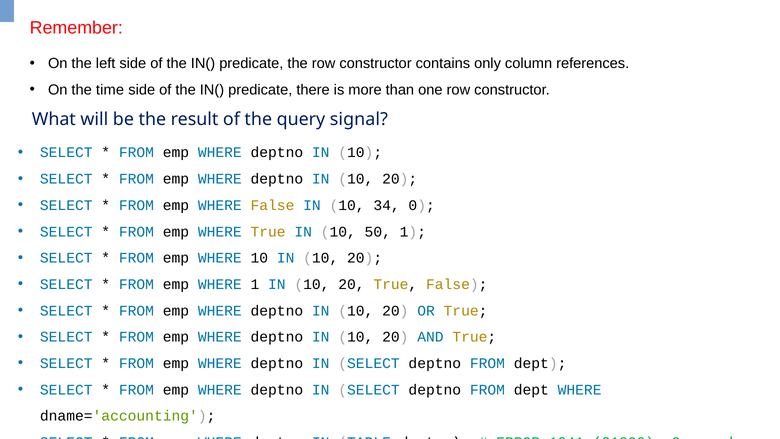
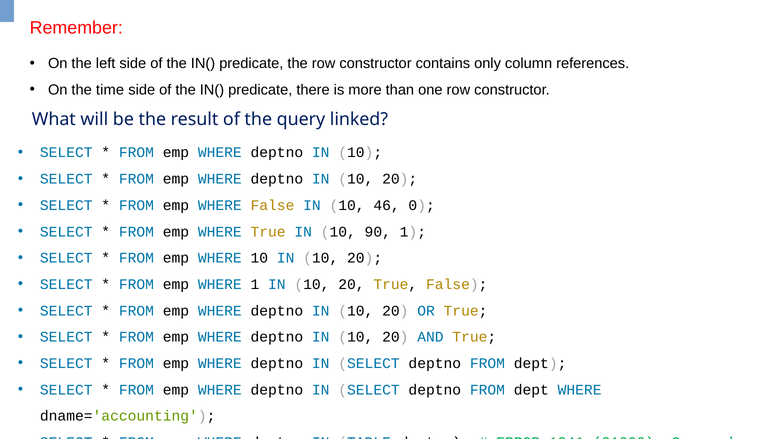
signal: signal -> linked (359, 119)
34: 34 -> 46 (387, 205)
50: 50 -> 90 (378, 232)
